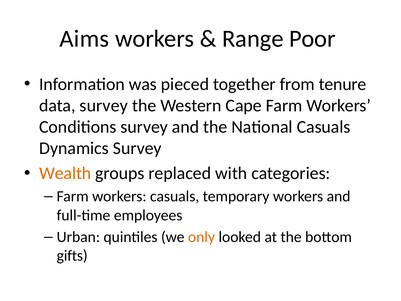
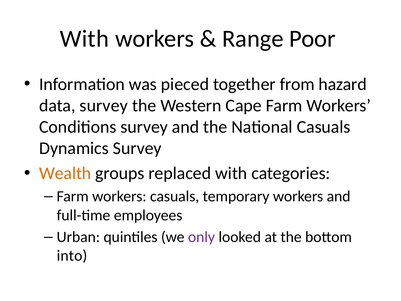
Aims: Aims -> With (84, 39)
tenure: tenure -> hazard (343, 84)
only colour: orange -> purple (202, 237)
gifts: gifts -> into (72, 256)
